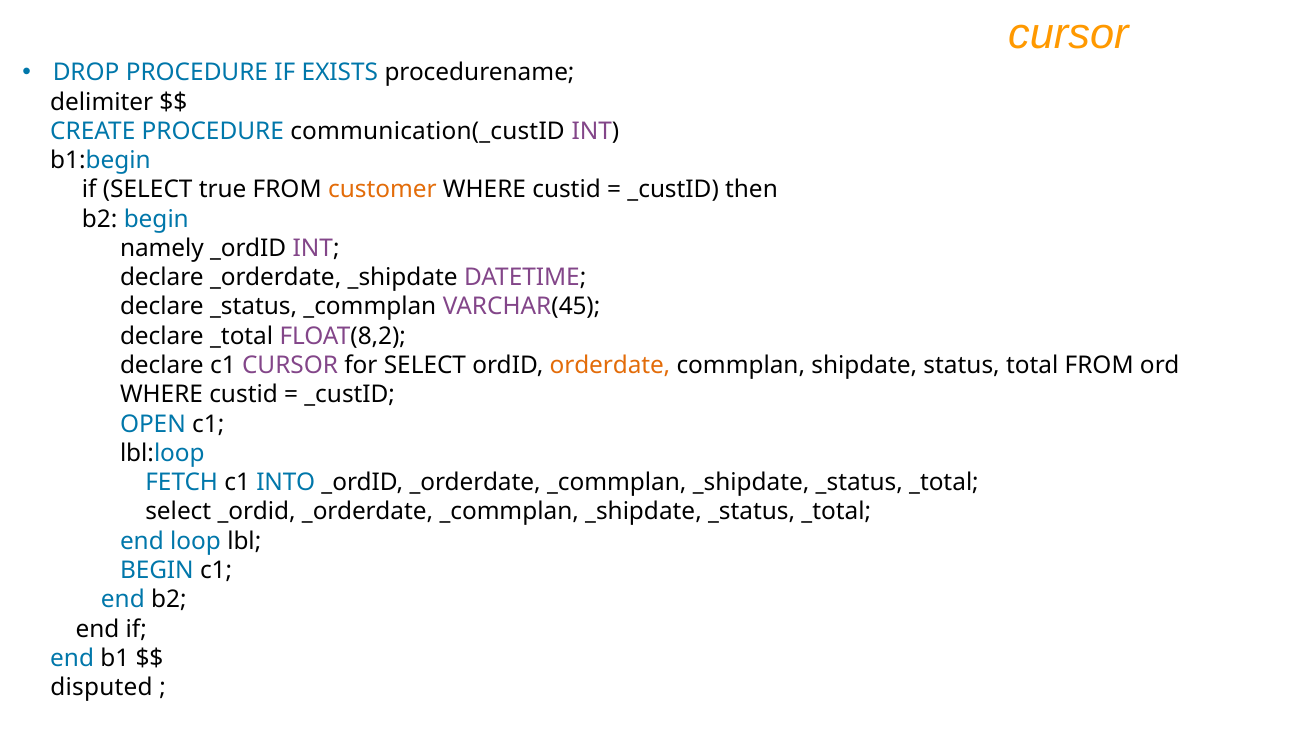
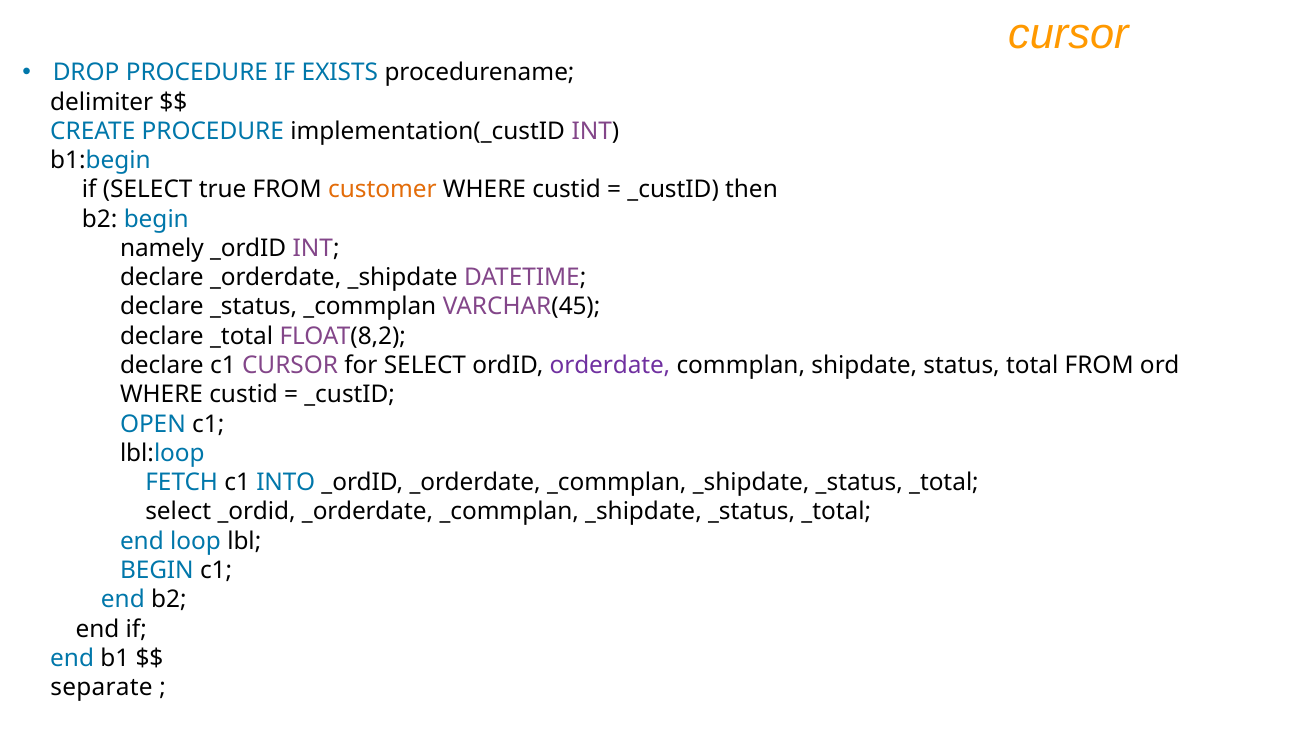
communication(_custID: communication(_custID -> implementation(_custID (428, 131)
orderdate colour: orange -> purple (610, 365)
disputed: disputed -> separate (102, 687)
